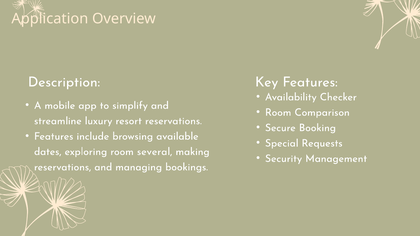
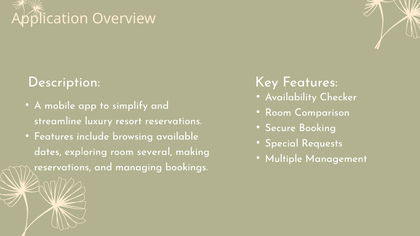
Security: Security -> Multiple (284, 159)
